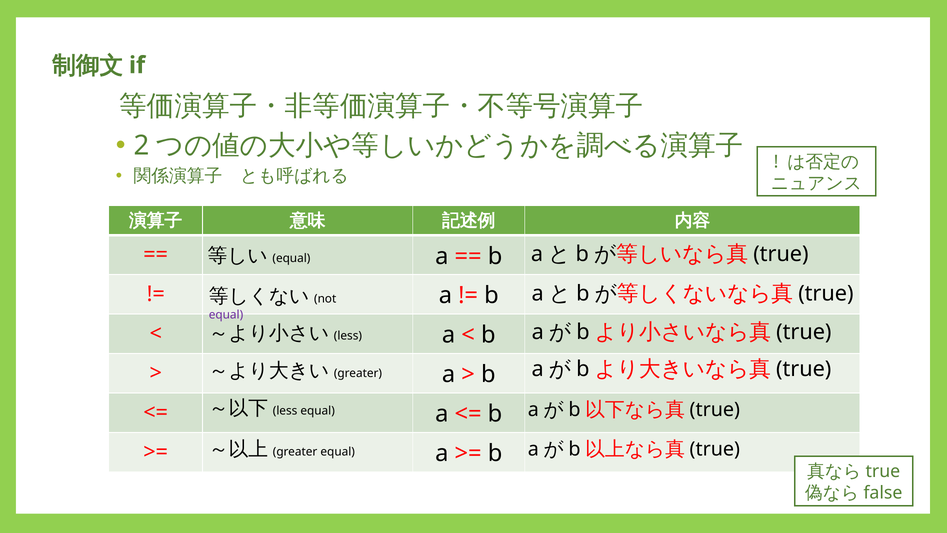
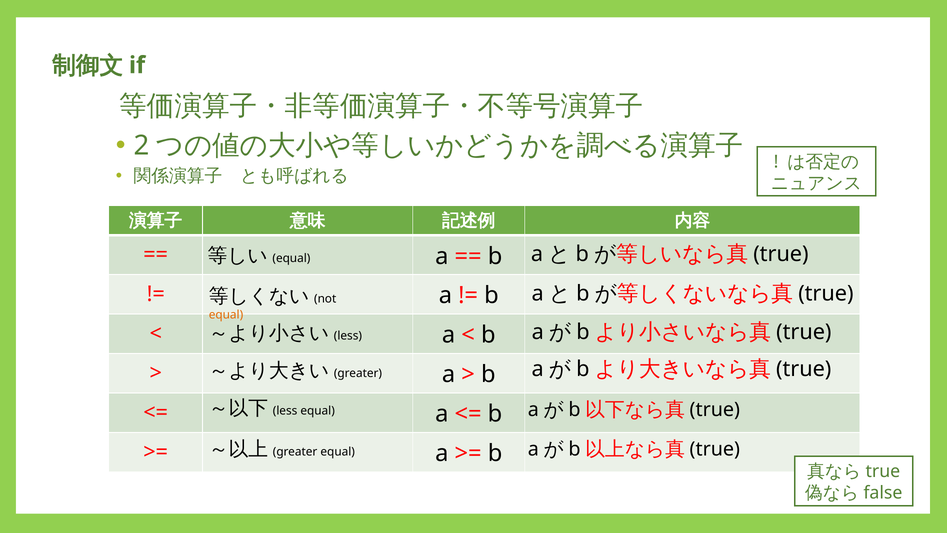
equal colour: purple -> orange (226, 314)
